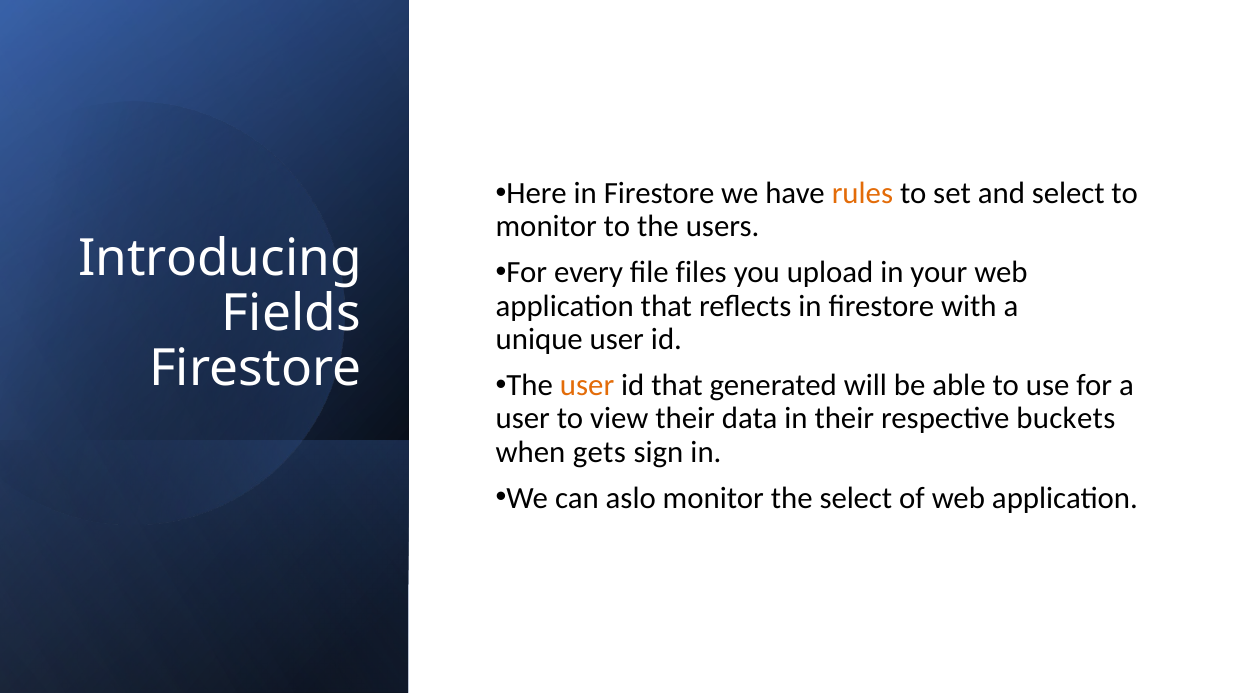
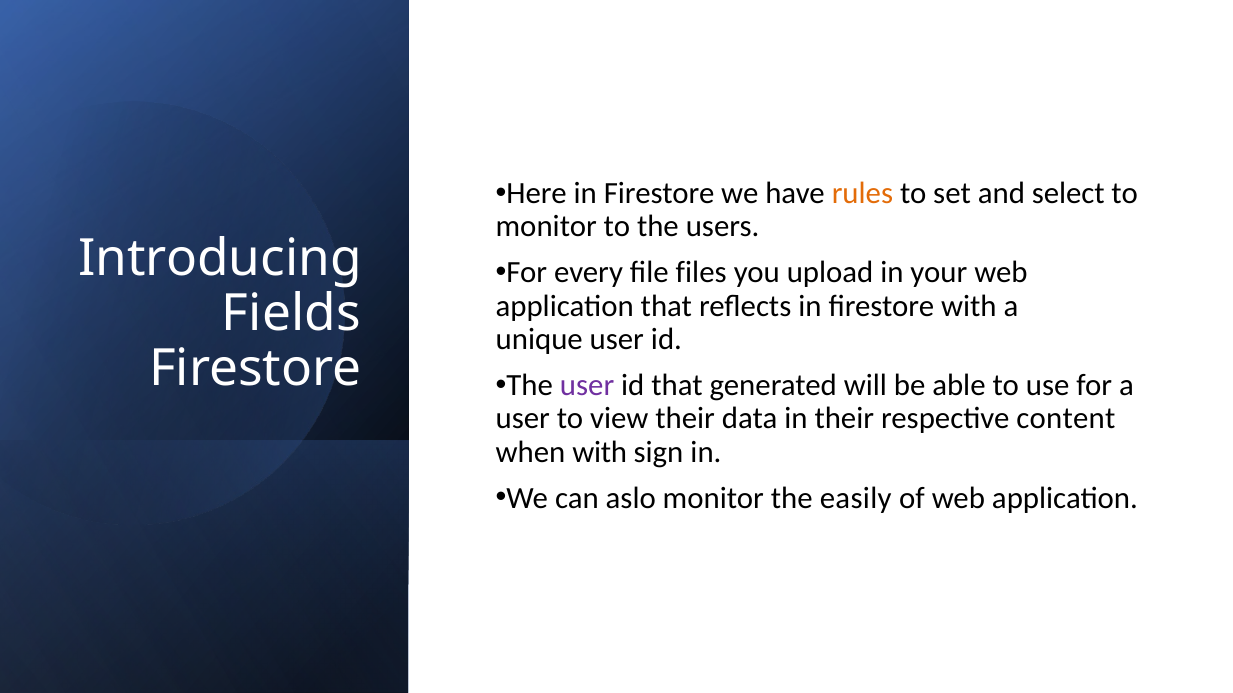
user colour: orange -> purple (587, 386)
buckets: buckets -> content (1066, 419)
when gets: gets -> with (600, 452)
the select: select -> easily (856, 498)
